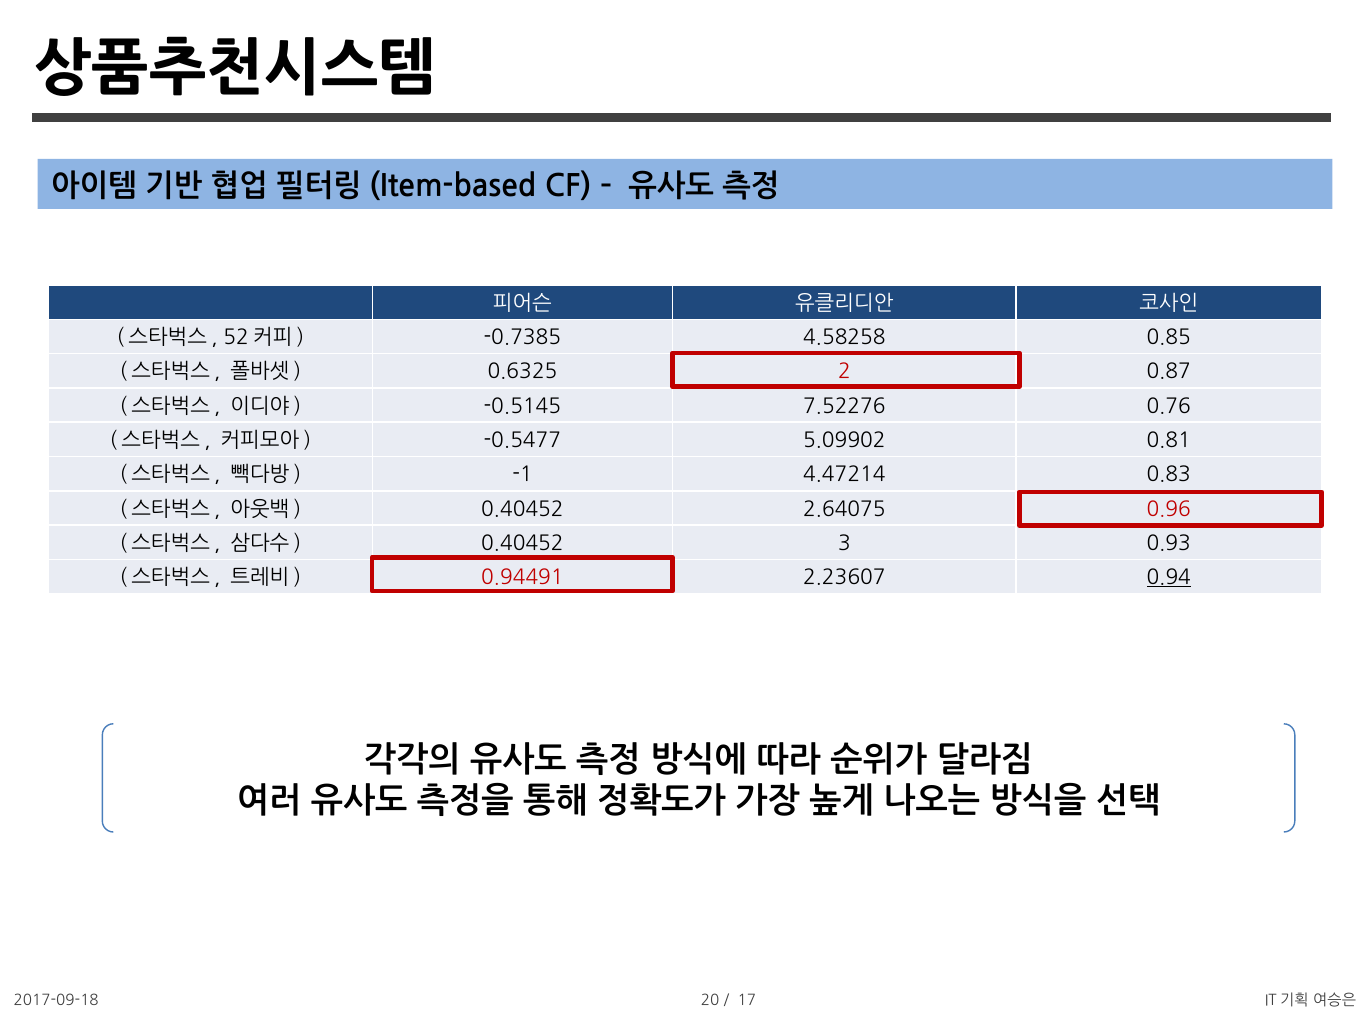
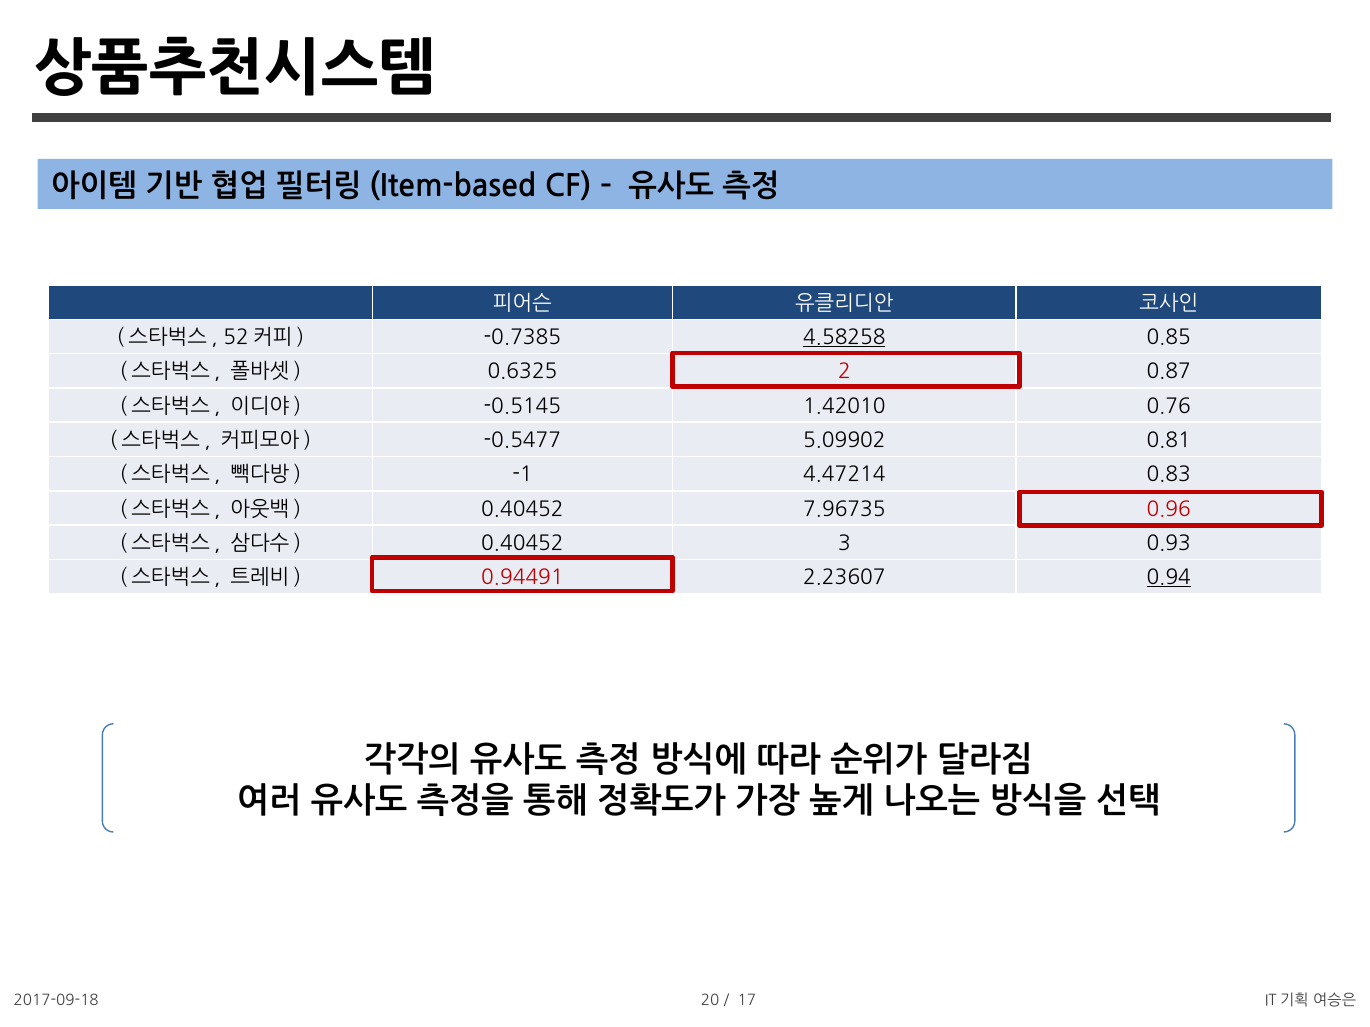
4.58258 underline: none -> present (844, 338)
7.52276: 7.52276 -> 1.42010 (844, 406)
2.64075: 2.64075 -> 7.96735 (844, 509)
